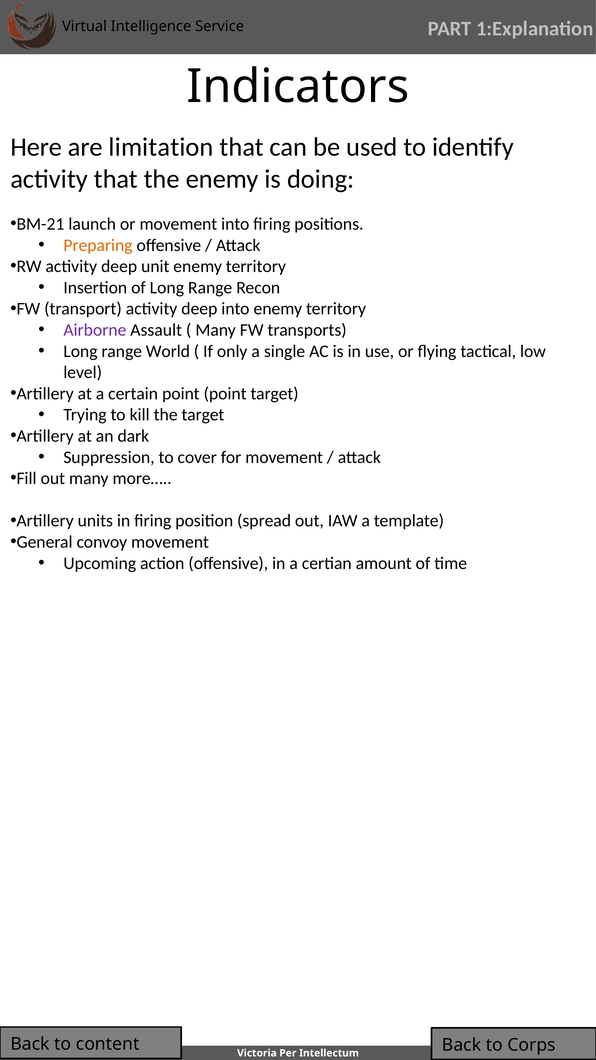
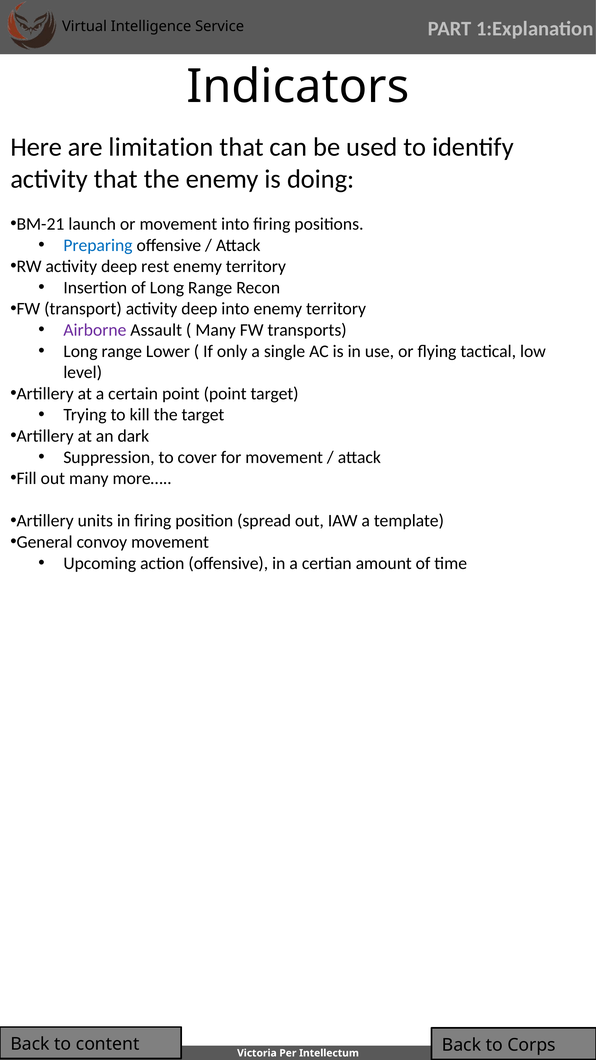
Preparing colour: orange -> blue (98, 245)
unit: unit -> rest (155, 266)
World: World -> Lower (168, 351)
